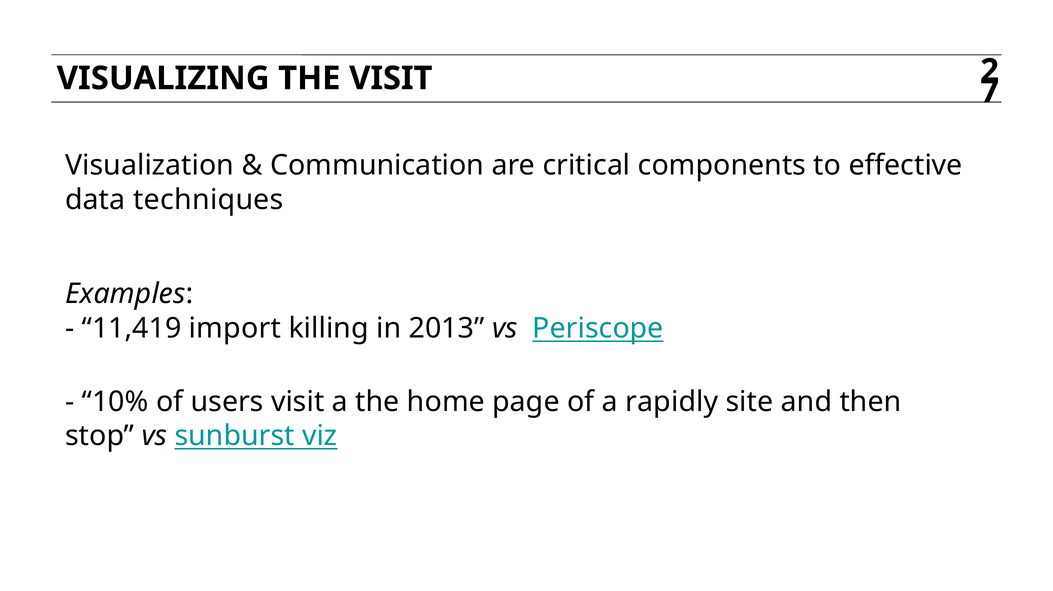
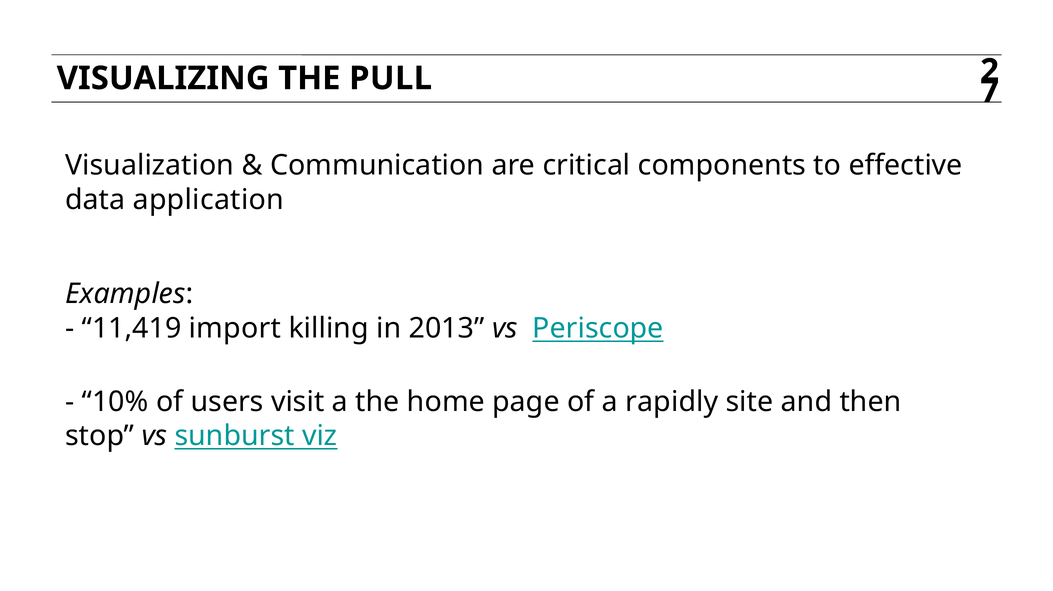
THE VISIT: VISIT -> PULL (391, 78)
techniques: techniques -> application (208, 200)
